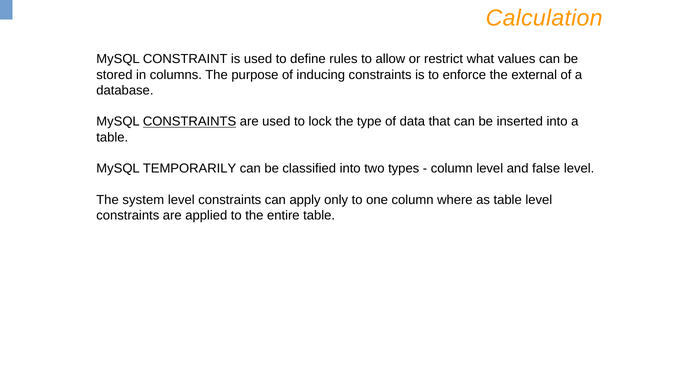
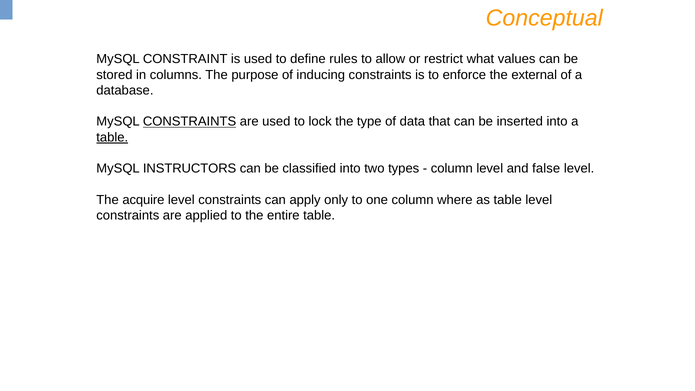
Calculation: Calculation -> Conceptual (544, 18)
table underline: none -> present (112, 137)
TEMPORARILY: TEMPORARILY -> INSTRUCTORS (190, 169)
system: system -> acquire (143, 200)
